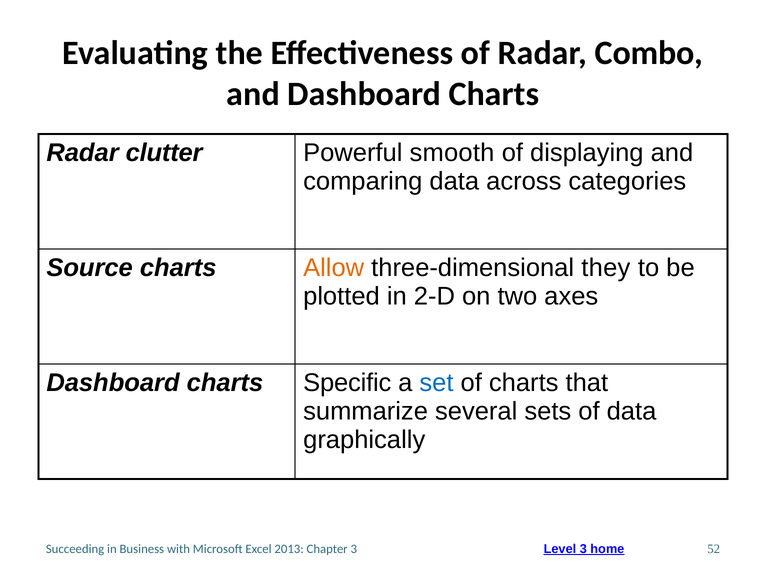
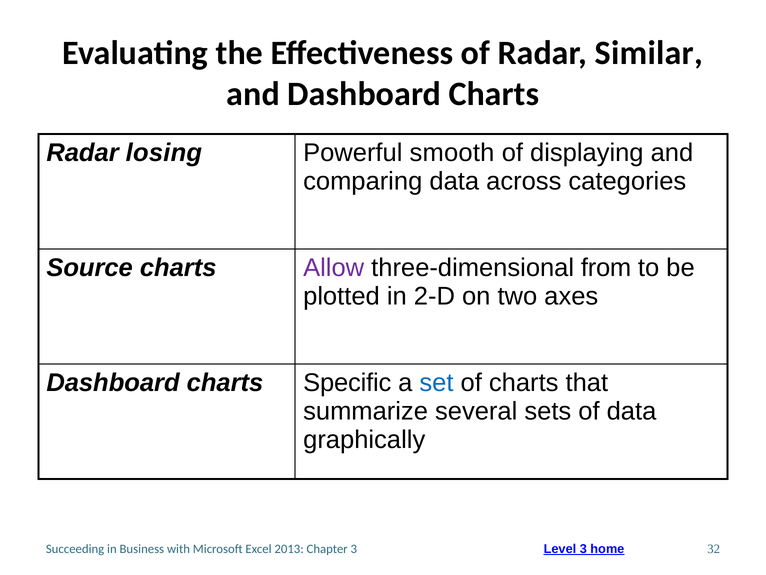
Combo: Combo -> Similar (649, 53)
clutter: clutter -> losing (164, 153)
Allow colour: orange -> purple (334, 267)
they: they -> from (606, 267)
52: 52 -> 32 (714, 549)
